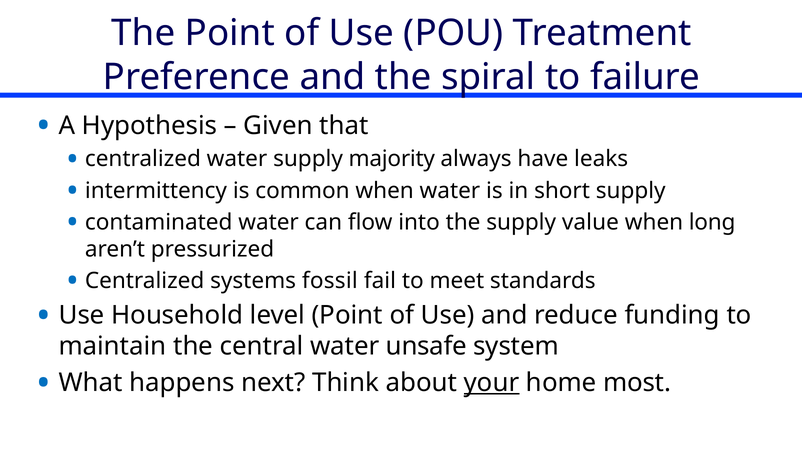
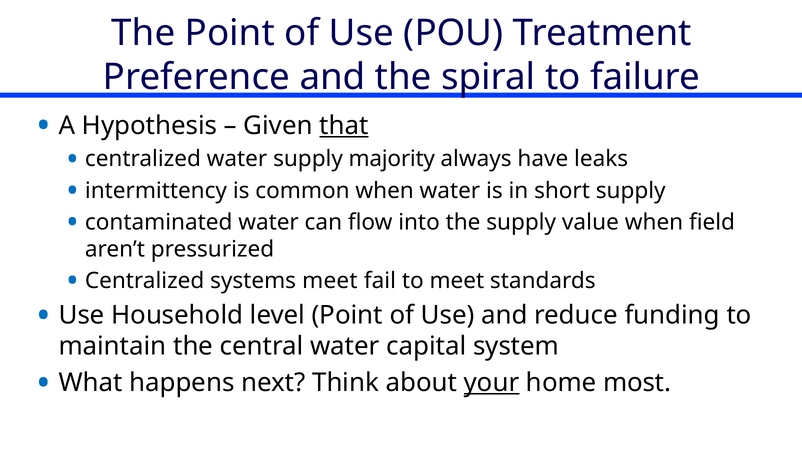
that underline: none -> present (344, 126)
long: long -> field (712, 222)
systems fossil: fossil -> meet (330, 281)
unsafe: unsafe -> capital (426, 347)
